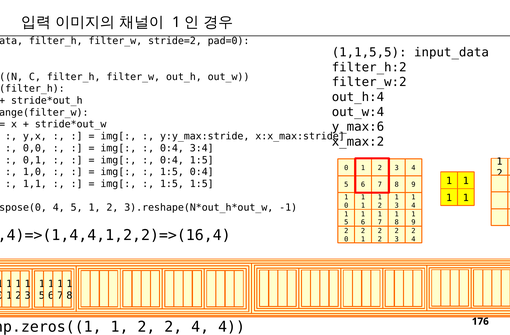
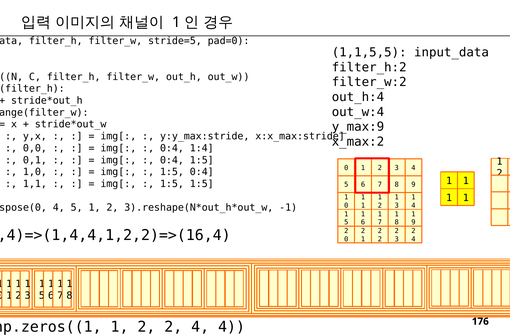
stride=2: stride=2 -> stride=5 (175, 41)
y_max:6: y_max:6 -> y_max:9 (358, 127)
3:4: 3:4 -> 1:4 (202, 148)
